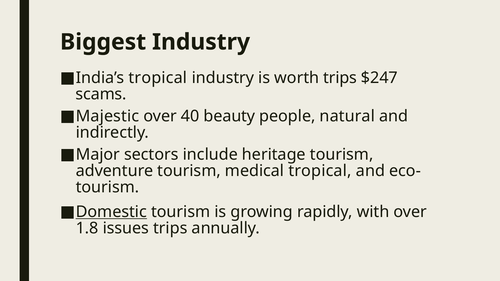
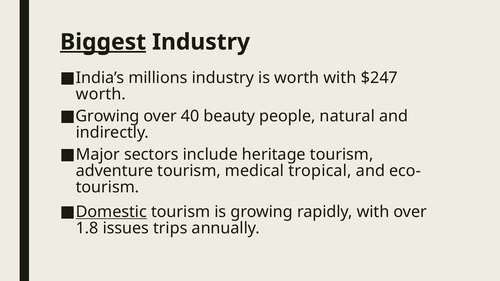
Biggest underline: none -> present (103, 42)
India’s tropical: tropical -> millions (158, 78)
worth trips: trips -> with (340, 78)
scams: scams -> worth (101, 94)
Majestic: Majestic -> Growing (108, 116)
